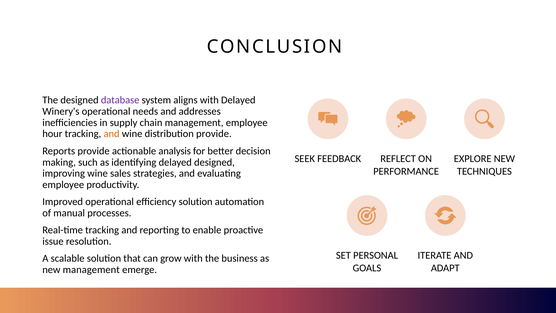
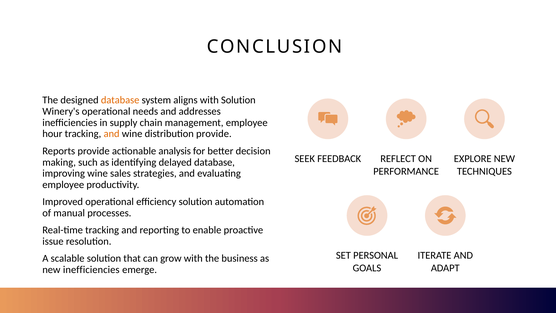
database colour: purple -> orange (120, 100)
with Delayed: Delayed -> Solution (238, 100)
delayed designed: designed -> database (214, 162)
new management: management -> inefficiencies (91, 270)
